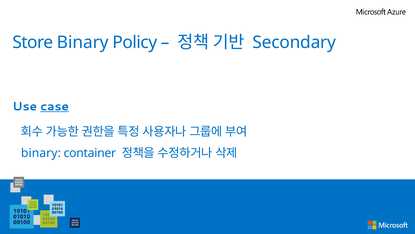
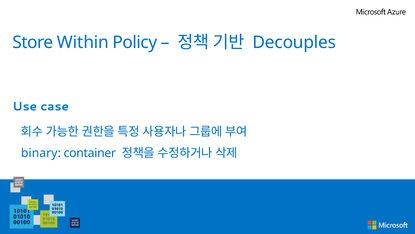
Store Binary: Binary -> Within (83, 42)
Secondary: Secondary -> Decouples (294, 42)
case underline: present -> none (55, 106)
